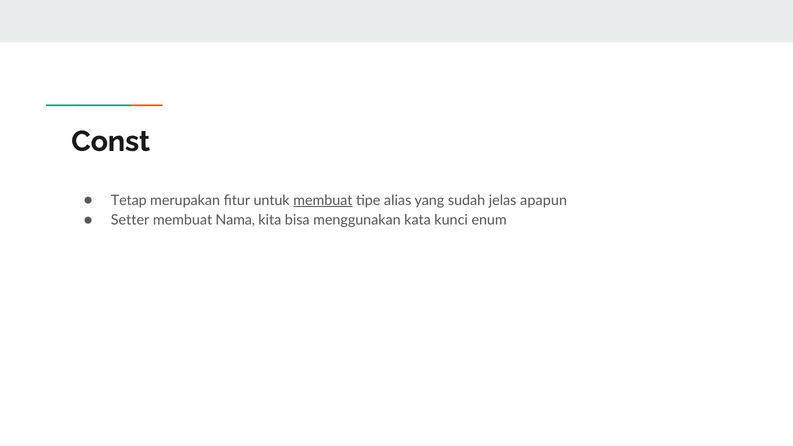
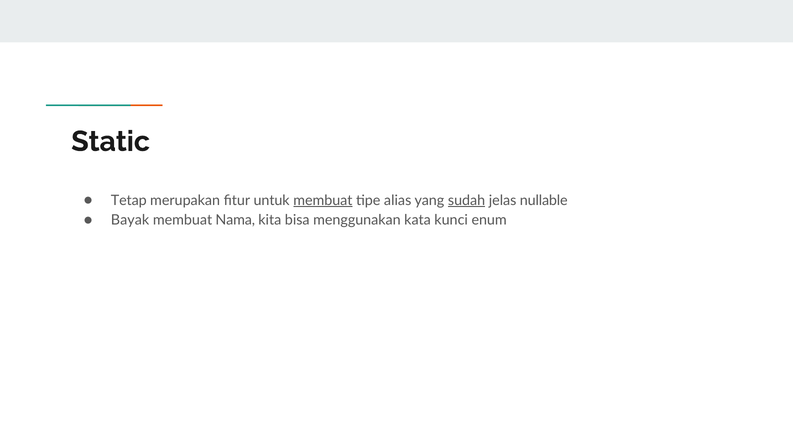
Const: Const -> Static (111, 141)
sudah underline: none -> present (467, 200)
apapun: apapun -> nullable (544, 200)
Setter: Setter -> Bayak (130, 220)
